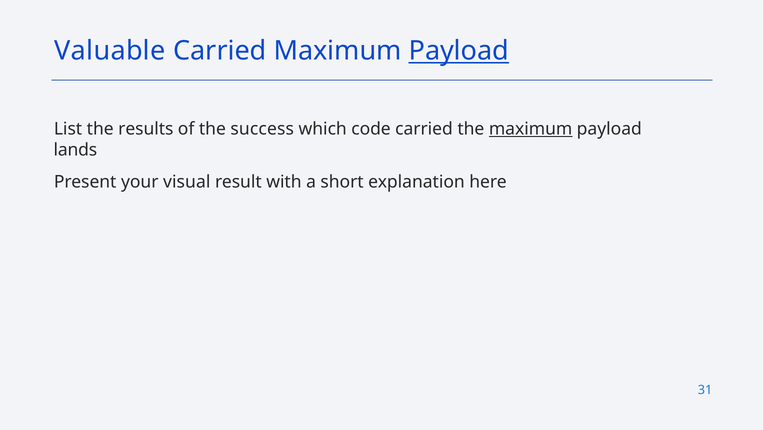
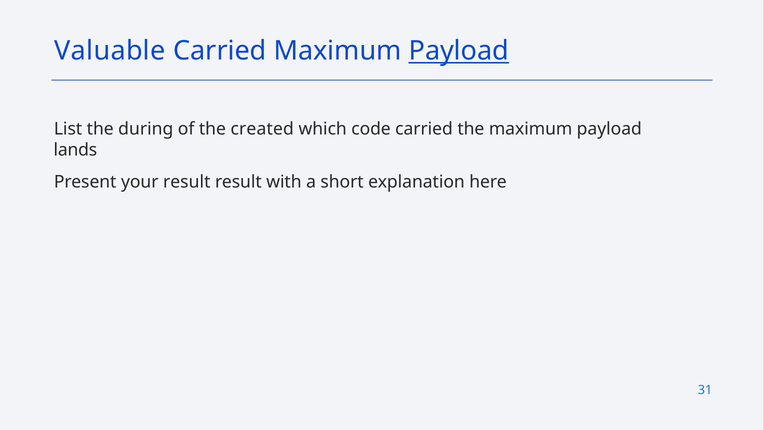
results: results -> during (146, 129)
success: success -> created (262, 129)
maximum underline: present -> none (531, 129)
your visual: visual -> result (187, 182)
